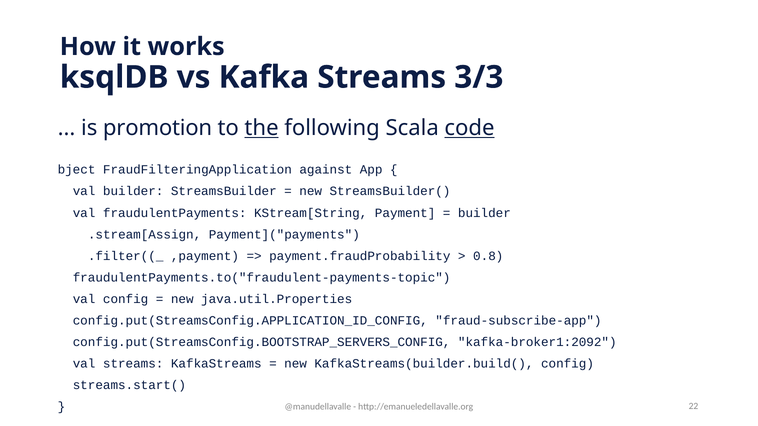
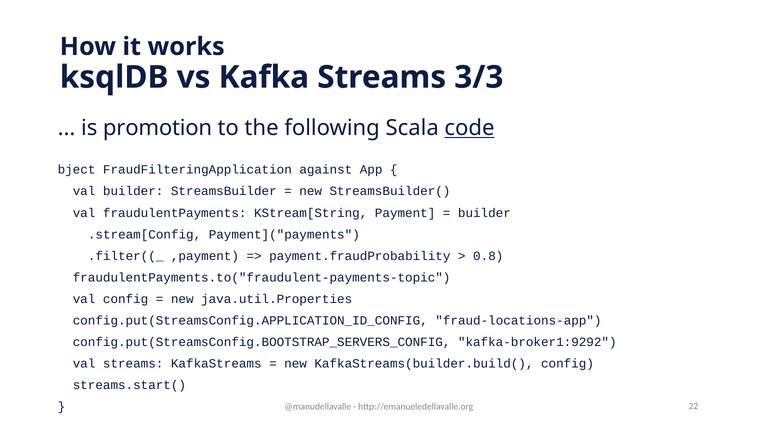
the underline: present -> none (262, 128)
.stream[Assign: .stream[Assign -> .stream[Config (145, 235)
fraud-subscribe-app: fraud-subscribe-app -> fraud-locations-app (518, 321)
kafka-broker1:2092: kafka-broker1:2092 -> kafka-broker1:9292 (537, 342)
